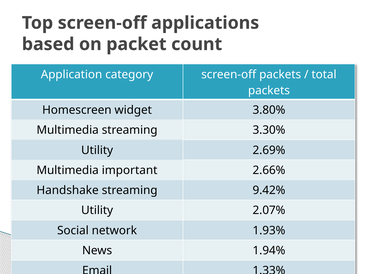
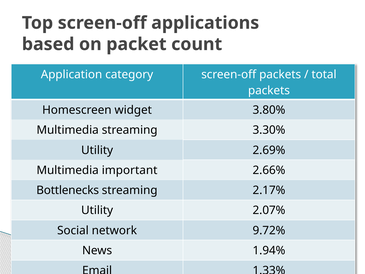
Handshake: Handshake -> Bottlenecks (68, 190)
9.42%: 9.42% -> 2.17% (269, 190)
1.93%: 1.93% -> 9.72% (269, 230)
